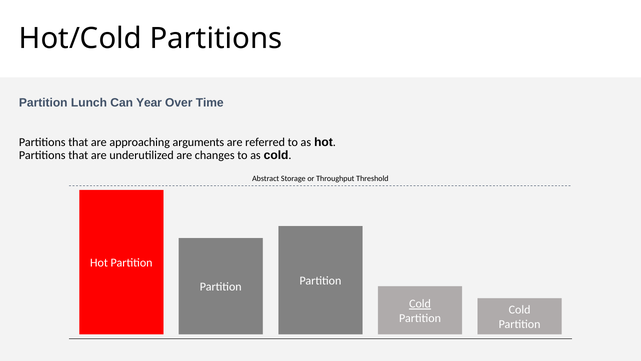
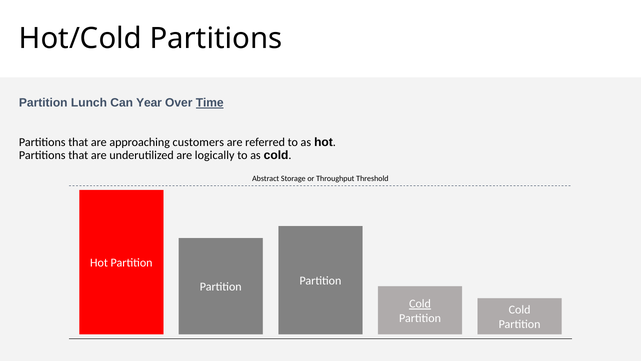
Time underline: none -> present (210, 103)
arguments: arguments -> customers (198, 142)
changes: changes -> logically (215, 155)
